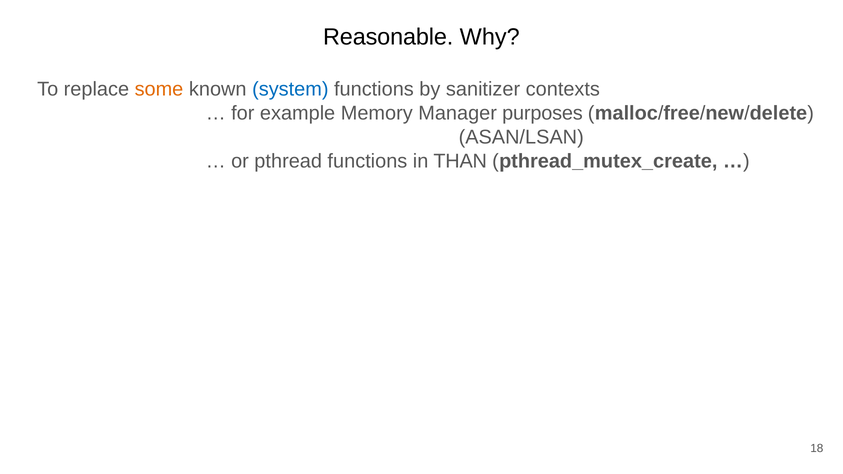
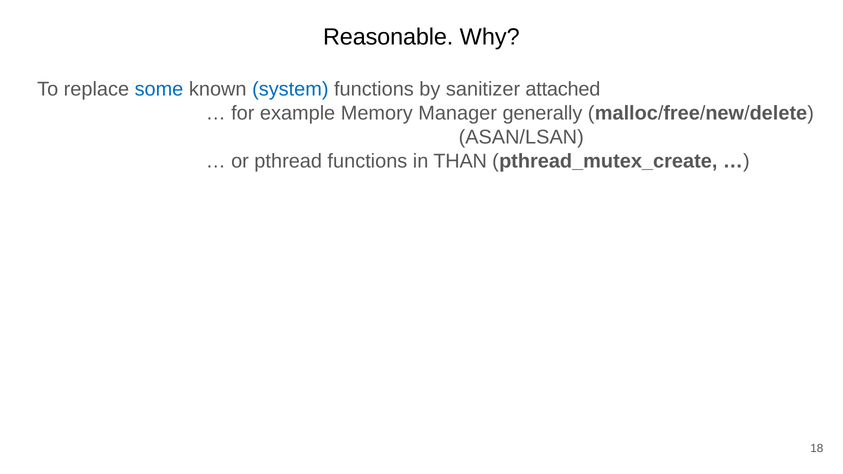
some colour: orange -> blue (159, 89)
contexts: contexts -> attached (563, 89)
purposes: purposes -> generally (542, 113)
